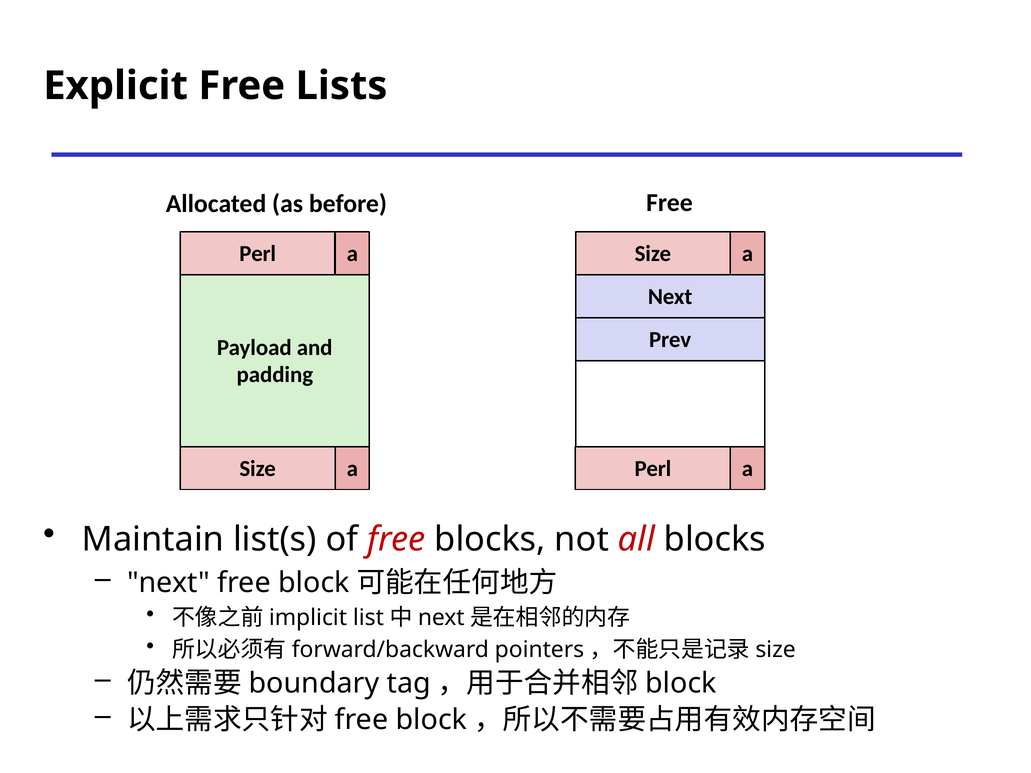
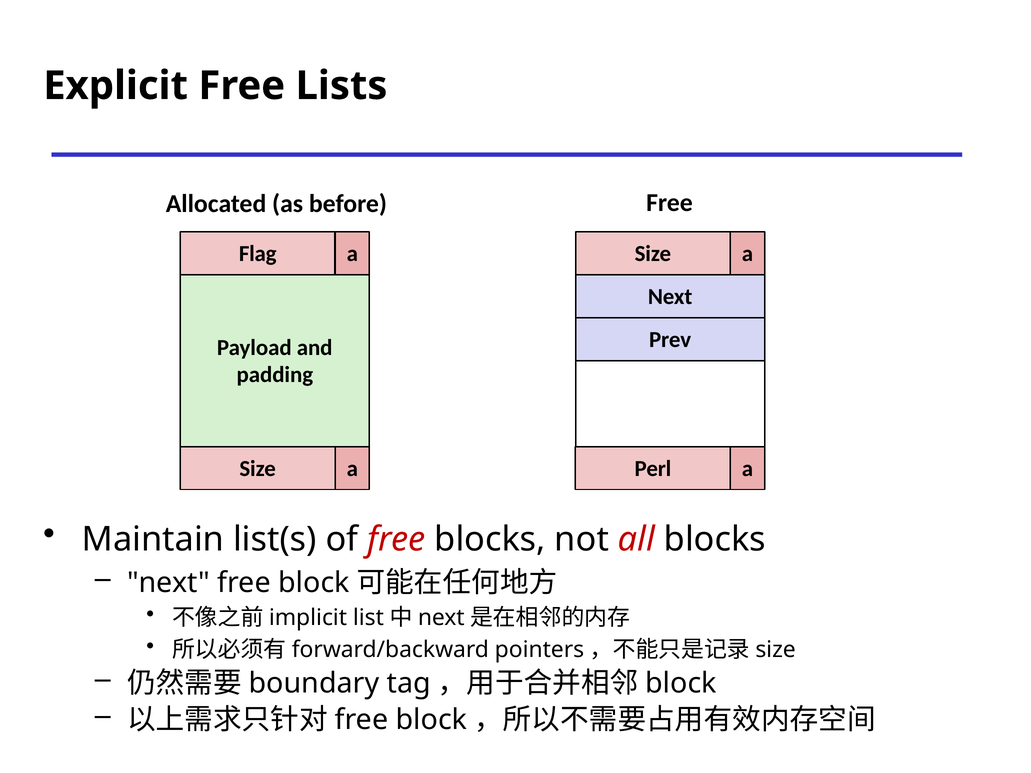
Perl: Perl -> Flag (258, 254)
